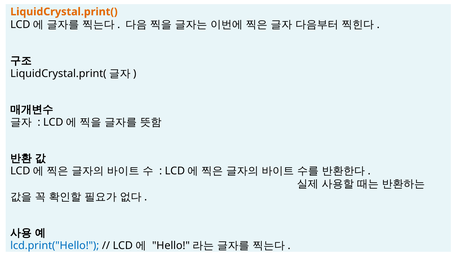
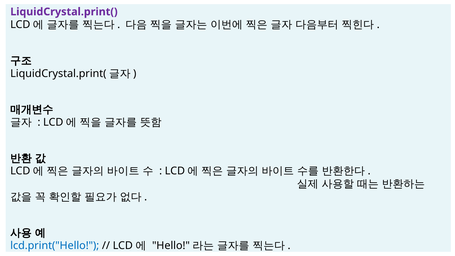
LiquidCrystal.print( colour: orange -> purple (64, 12)
